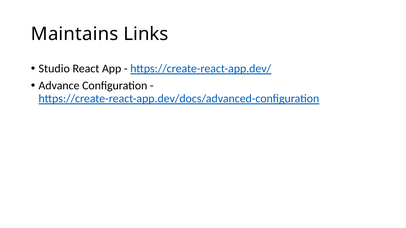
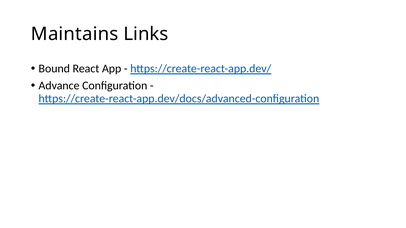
Studio: Studio -> Bound (54, 69)
